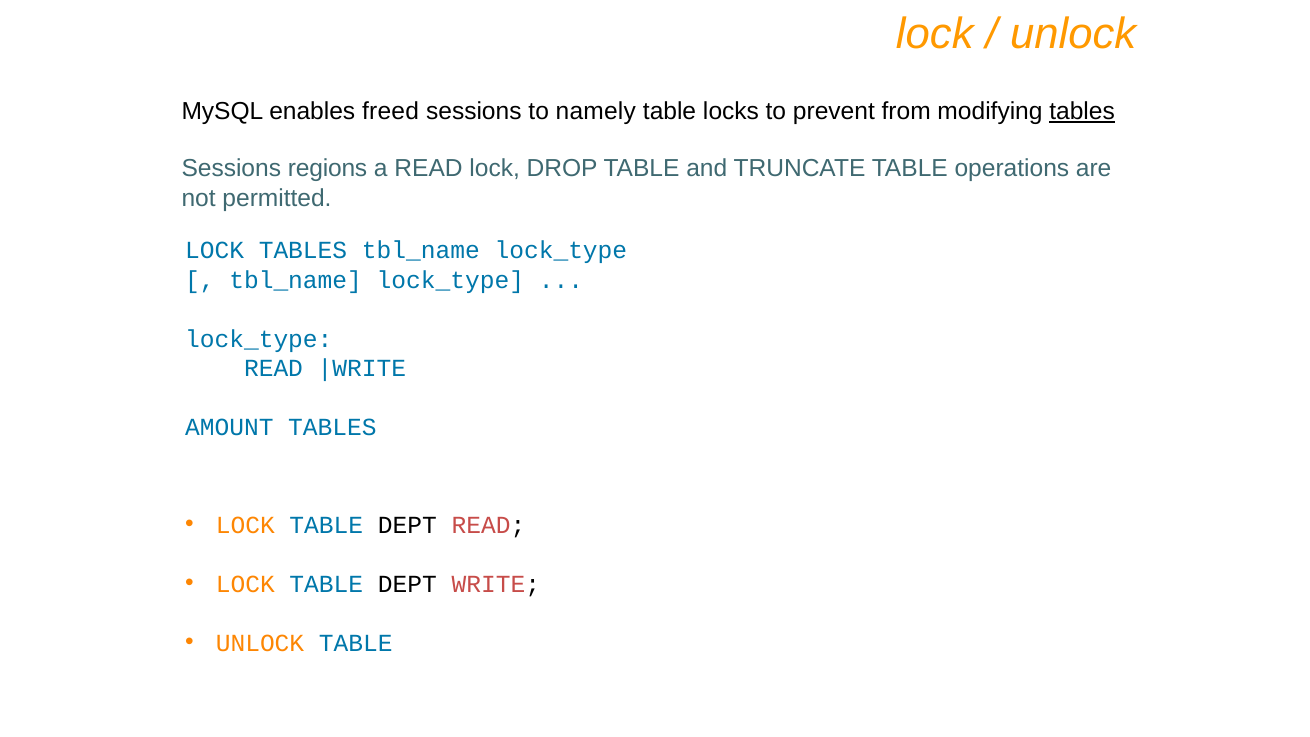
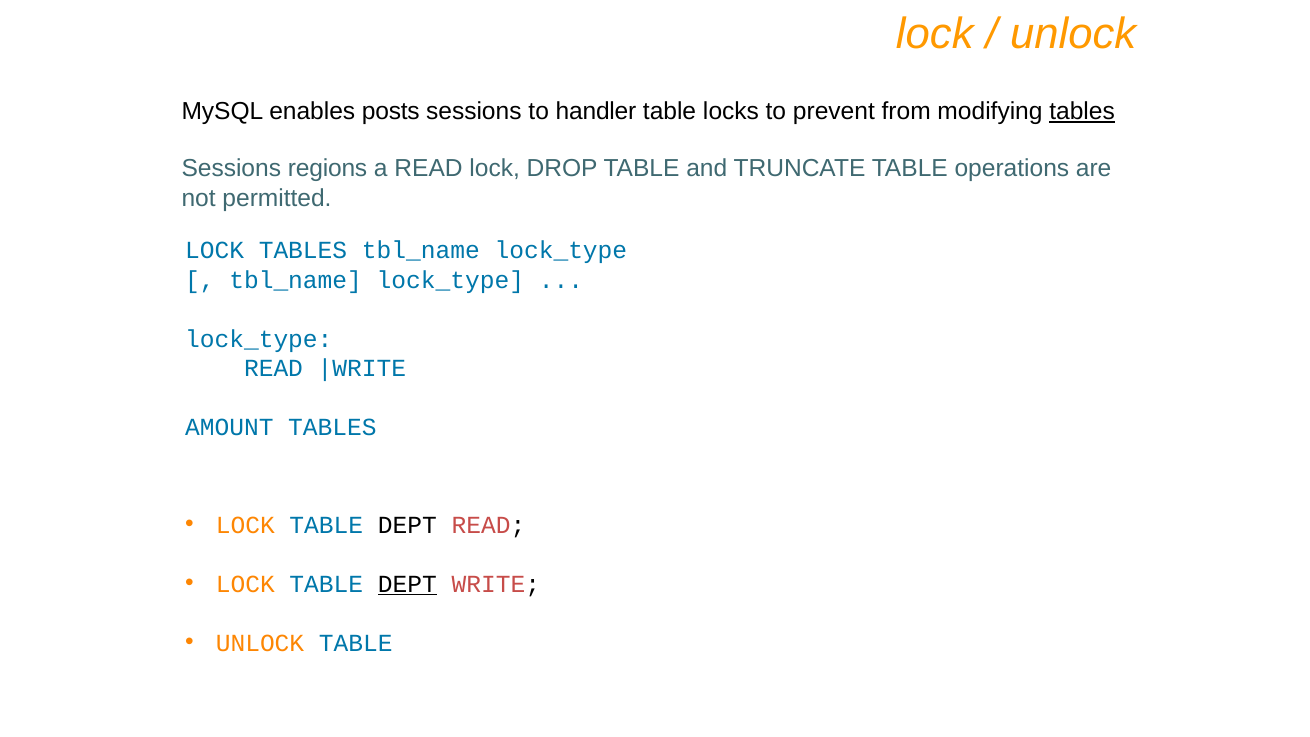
freed: freed -> posts (391, 111)
namely: namely -> handler (596, 111)
DEPT underline: none -> present (407, 584)
